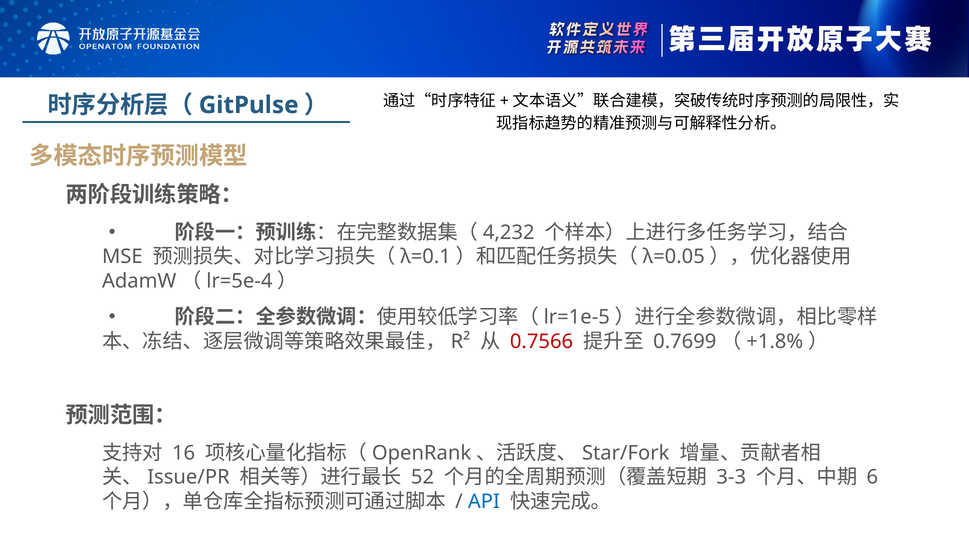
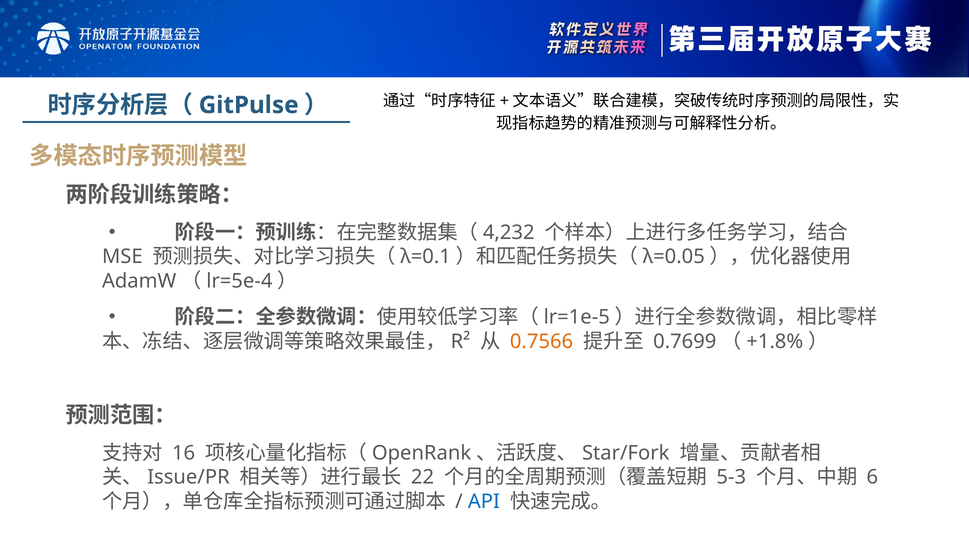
0.7566 colour: red -> orange (542, 342)
52: 52 -> 22 (423, 477)
3-3: 3-3 -> 5-3 (731, 477)
